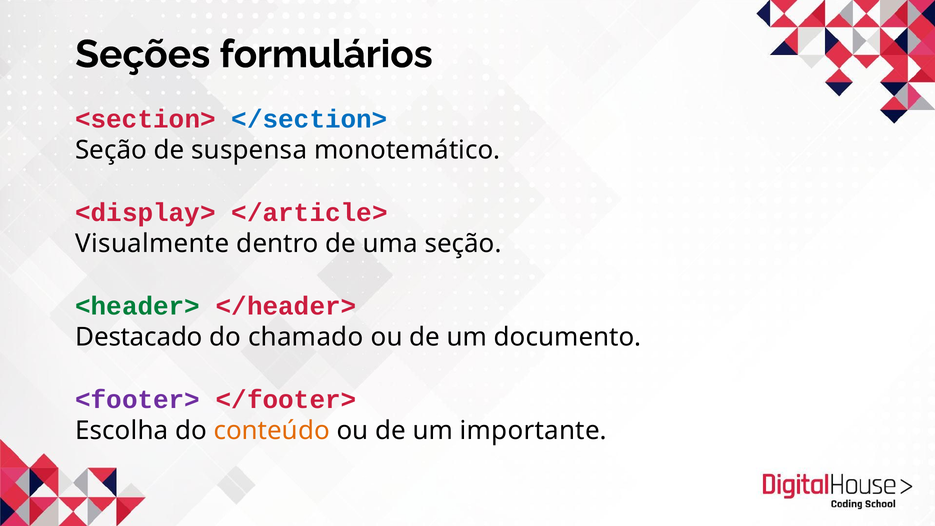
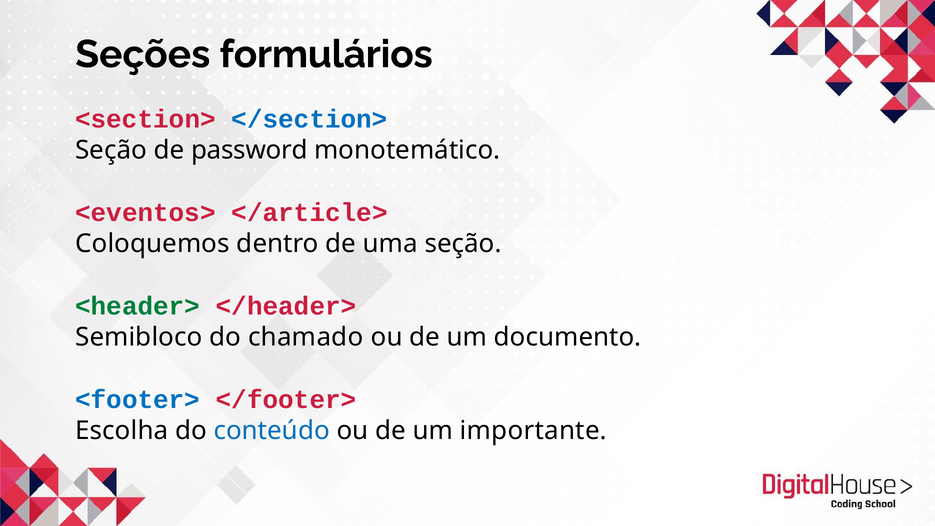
suspensa: suspensa -> password (249, 150)
<display>: <display> -> <eventos> (145, 213)
Visualmente: Visualmente -> Coloquemos (152, 244)
Destacado: Destacado -> Semibloco (139, 337)
<footer> colour: purple -> blue (138, 400)
conteúdo colour: orange -> blue (272, 431)
